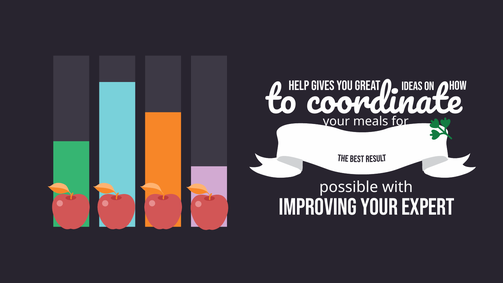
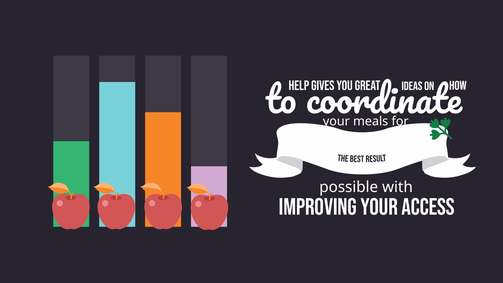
expert: expert -> access (428, 207)
